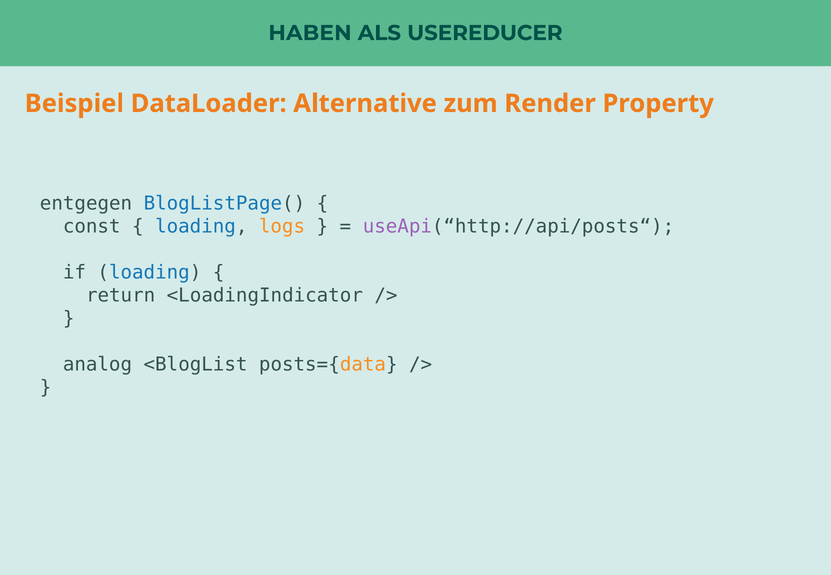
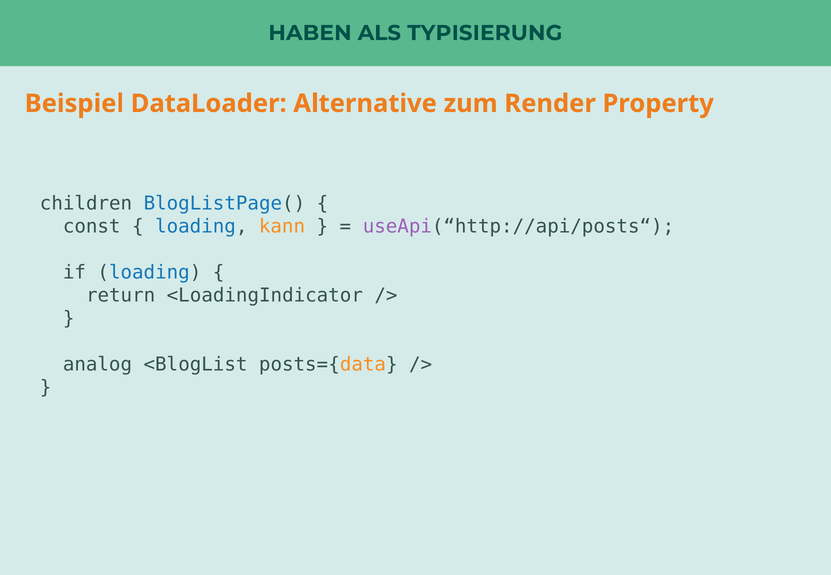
USEREDUCER: USEREDUCER -> TYPISIERUNG (485, 33)
entgegen: entgegen -> children (86, 204)
logs: logs -> kann (282, 227)
